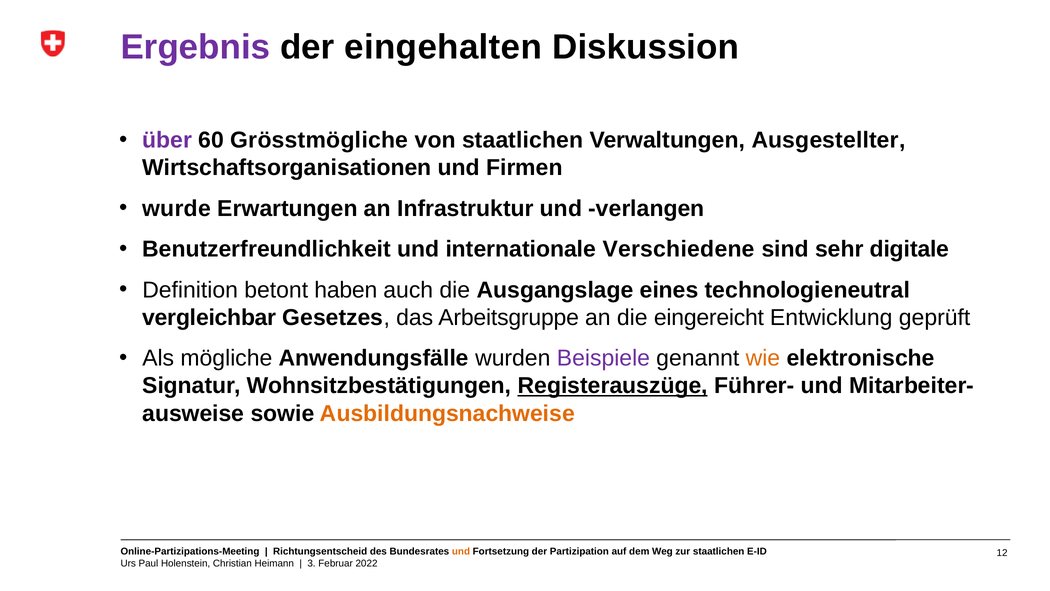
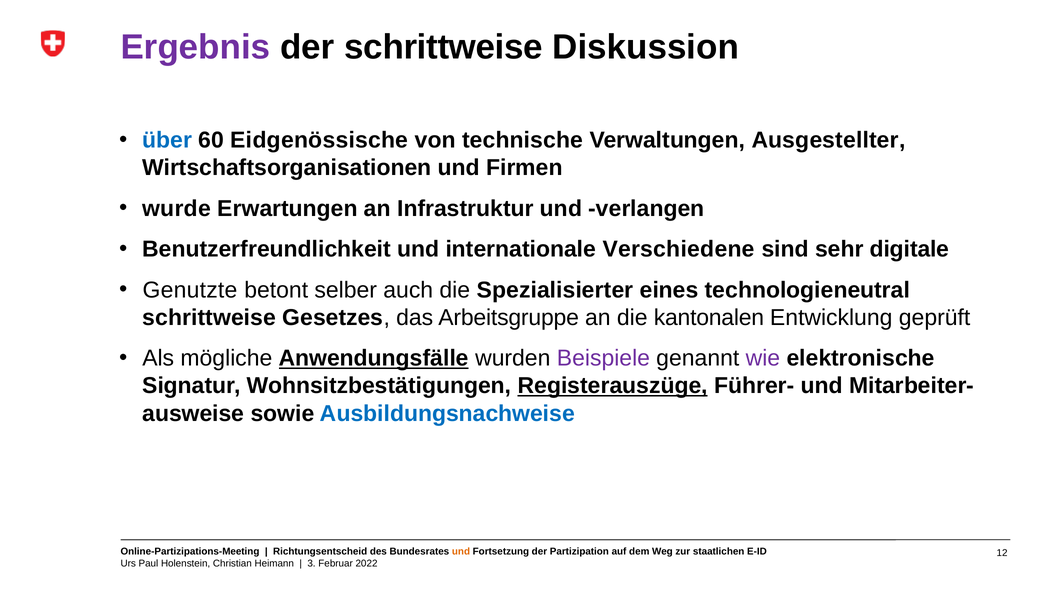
der eingehalten: eingehalten -> schrittweise (444, 47)
über colour: purple -> blue (167, 140)
Grösstmögliche: Grösstmögliche -> Eidgenössische (319, 140)
von staatlichen: staatlichen -> technische (523, 140)
Definition: Definition -> Genutzte (190, 290)
haben: haben -> selber (346, 290)
Ausgangslage: Ausgangslage -> Spezialisierter (555, 290)
vergleichbar: vergleichbar -> schrittweise (209, 317)
eingereicht: eingereicht -> kantonalen (709, 317)
Anwendungsfälle underline: none -> present (374, 358)
wie colour: orange -> purple (763, 358)
Ausbildungsnachweise colour: orange -> blue (447, 413)
